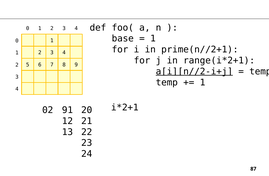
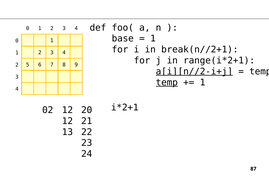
prime(n//2+1: prime(n//2+1 -> break(n//2+1 (200, 50)
temp underline: none -> present (167, 83)
02 91: 91 -> 12 (67, 111)
